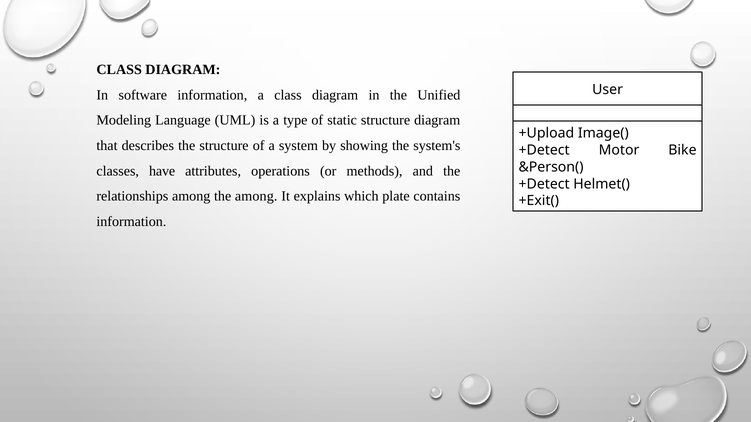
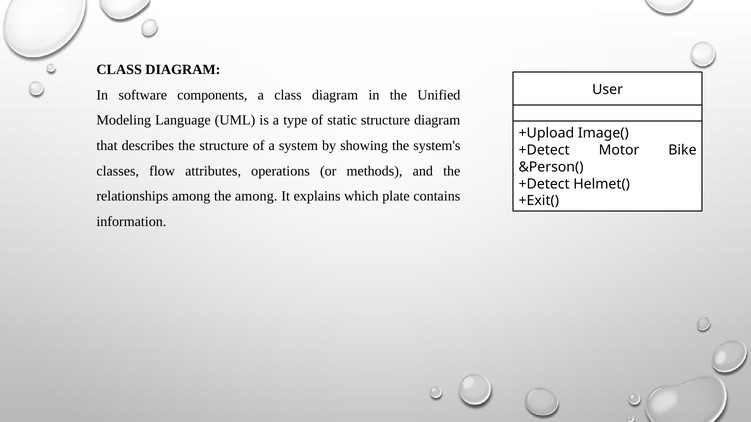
software information: information -> components (212, 95)
have: have -> flow (162, 171)
